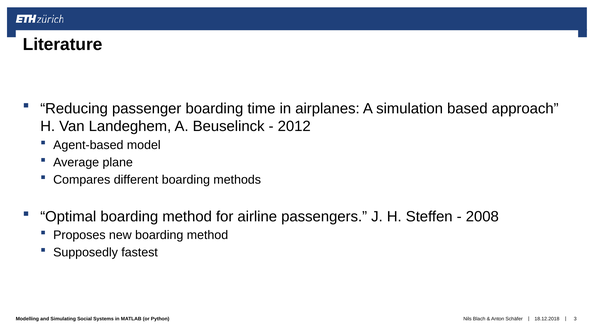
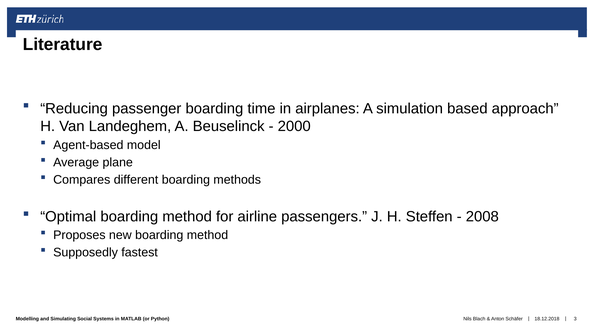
2012: 2012 -> 2000 (294, 126)
